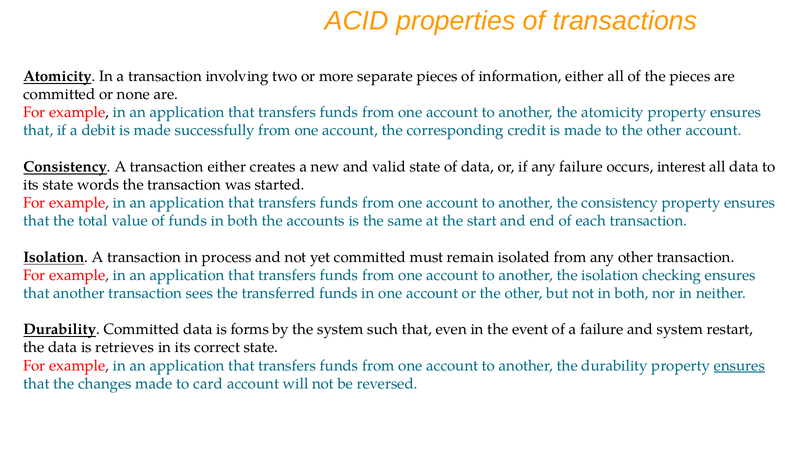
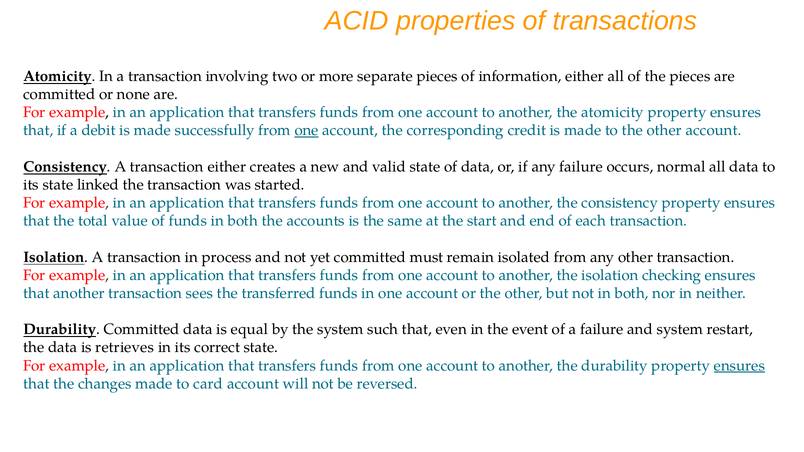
one underline: none -> present (307, 131)
interest: interest -> normal (681, 167)
words: words -> linked (98, 185)
forms: forms -> equal (250, 330)
